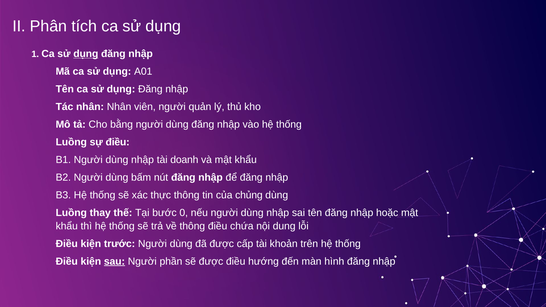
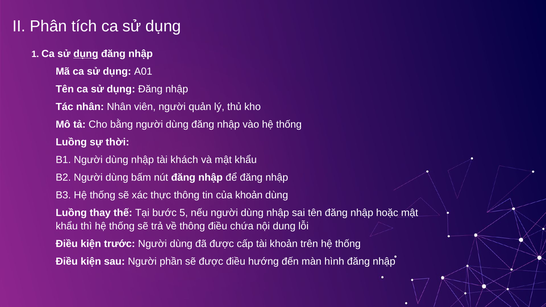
sự điều: điều -> thời (118, 142)
doanh: doanh -> khách (184, 160)
của chủng: chủng -> khoản (249, 195)
0: 0 -> 5 (184, 213)
sau underline: present -> none (114, 261)
